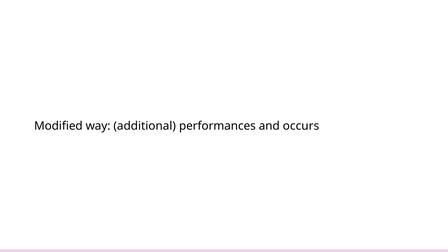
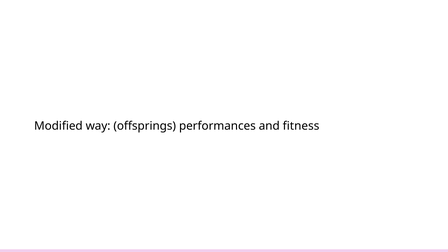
additional: additional -> offsprings (145, 126)
occurs: occurs -> fitness (301, 126)
